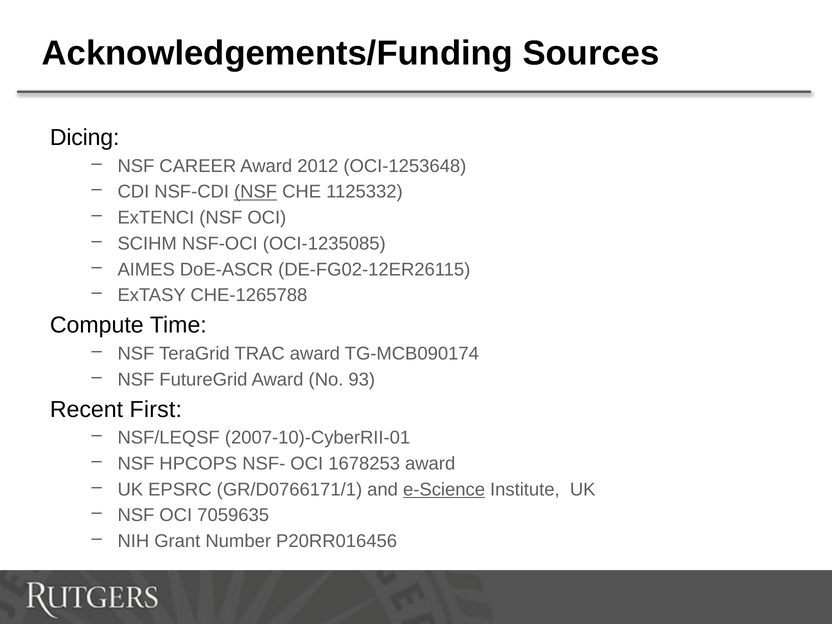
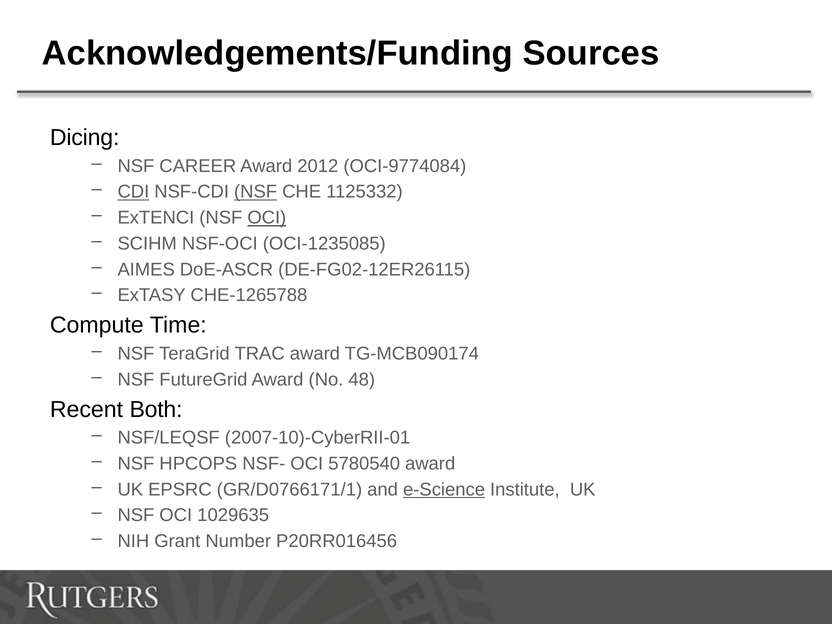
OCI-1253648: OCI-1253648 -> OCI-9774084 (405, 166)
CDI underline: none -> present (133, 192)
OCI underline: none -> present (267, 218)
93: 93 -> 48 (362, 380)
First: First -> Both (156, 409)
1678253: 1678253 -> 5780540 (364, 464)
7059635: 7059635 -> 1029635 (233, 515)
